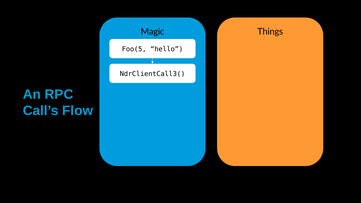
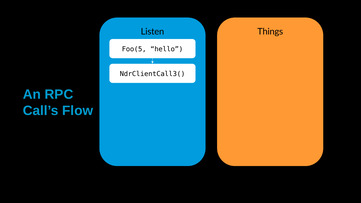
Magic: Magic -> Listen (152, 32)
